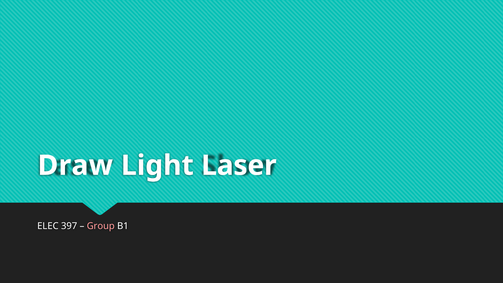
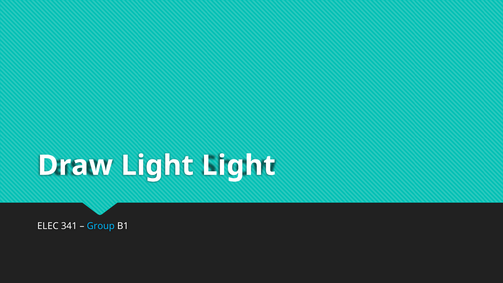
Light Laser: Laser -> Light (239, 165)
397: 397 -> 341 (69, 226)
Group colour: pink -> light blue (101, 226)
